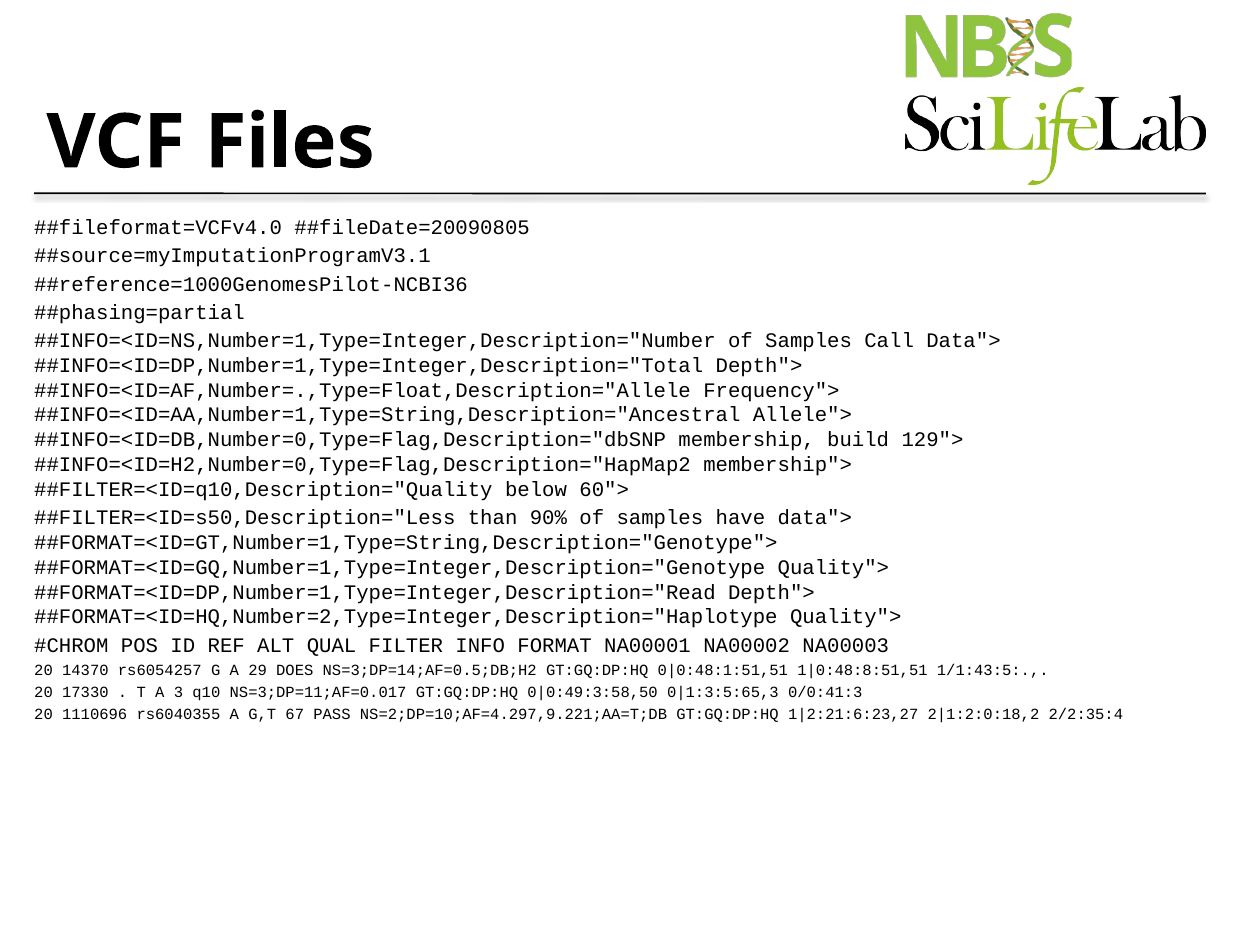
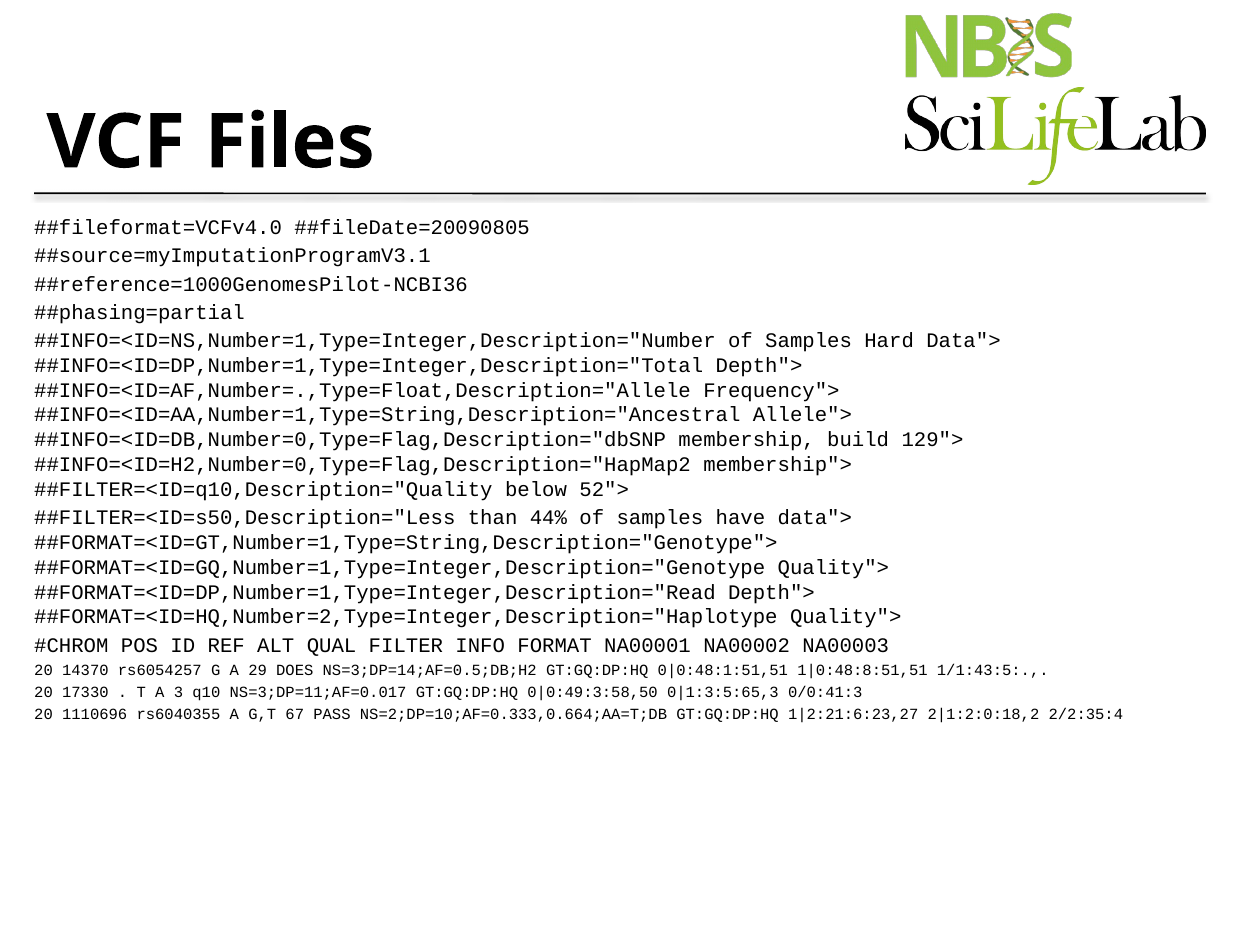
Call: Call -> Hard (889, 341)
60">: 60"> -> 52"> (604, 490)
90%: 90% -> 44% (548, 518)
NS=2;DP=10;AF=4.297,9.221;AA=T;DB: NS=2;DP=10;AF=4.297,9.221;AA=T;DB -> NS=2;DP=10;AF=0.333,0.664;AA=T;DB (514, 714)
